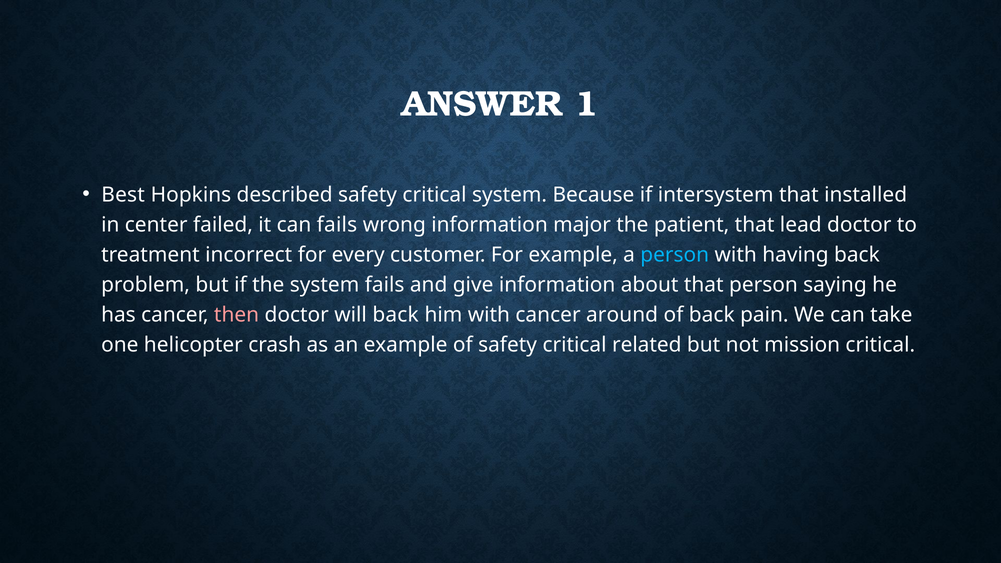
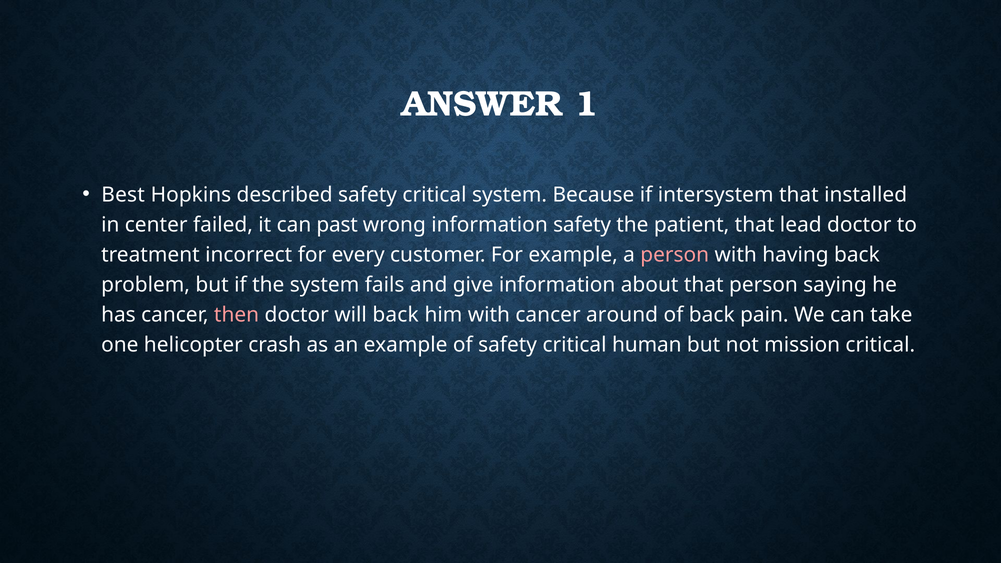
can fails: fails -> past (337, 225)
information major: major -> safety (582, 225)
person colour: light blue -> pink (675, 255)
related: related -> human (647, 345)
